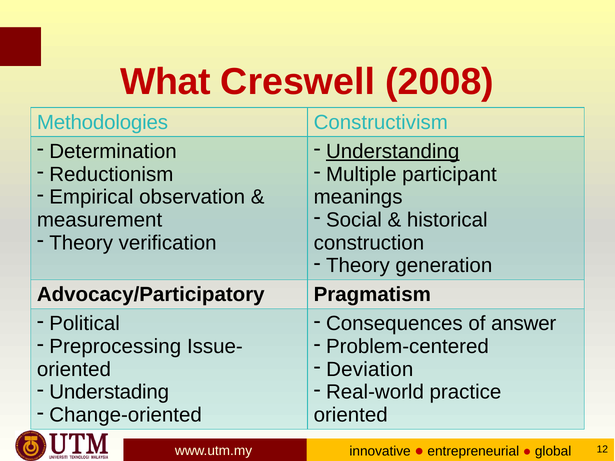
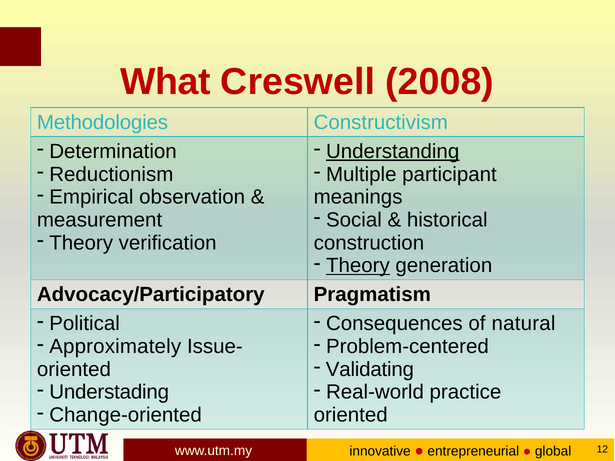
Theory underline: none -> present (358, 266)
answer: answer -> natural (524, 324)
Preprocessing: Preprocessing -> Approximately (115, 347)
Deviation: Deviation -> Validating (370, 370)
